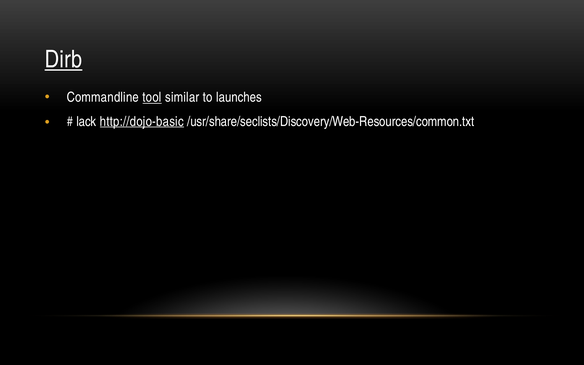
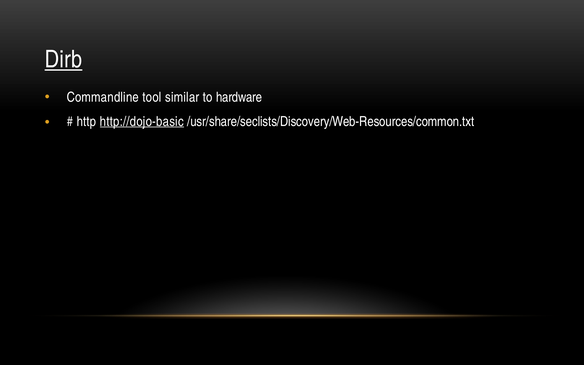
tool underline: present -> none (152, 97)
launches: launches -> hardware (239, 97)
lack: lack -> http (86, 122)
